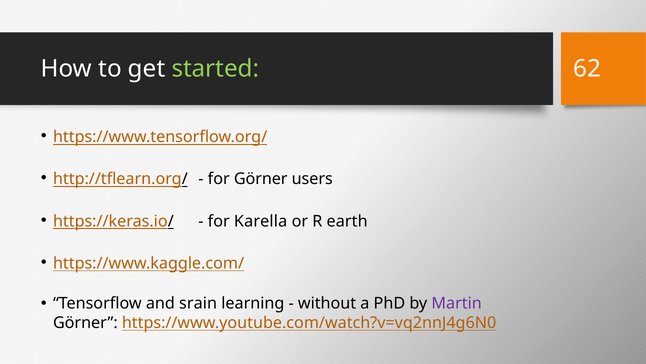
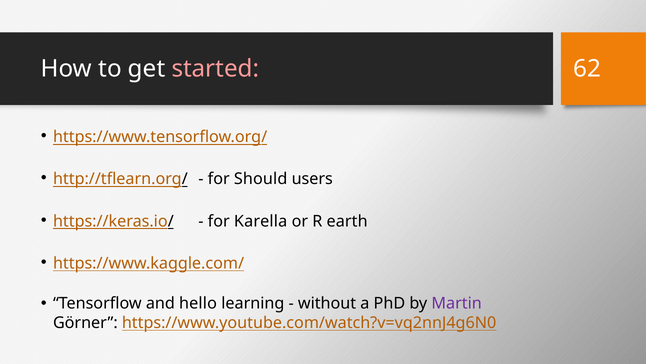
started colour: light green -> pink (215, 68)
for Görner: Görner -> Should (261, 179)
srain: srain -> hello (198, 303)
